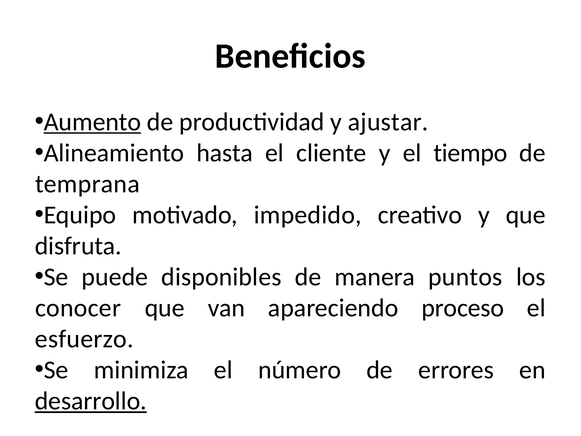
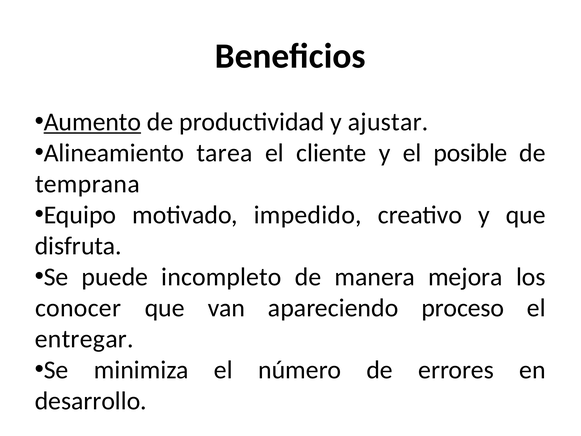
hasta: hasta -> tarea (224, 153)
tiempo: tiempo -> posible (471, 153)
disponibles: disponibles -> incompleto (221, 277)
puntos: puntos -> mejora (465, 277)
esfuerzo: esfuerzo -> entregar (84, 339)
desarrollo underline: present -> none (91, 401)
